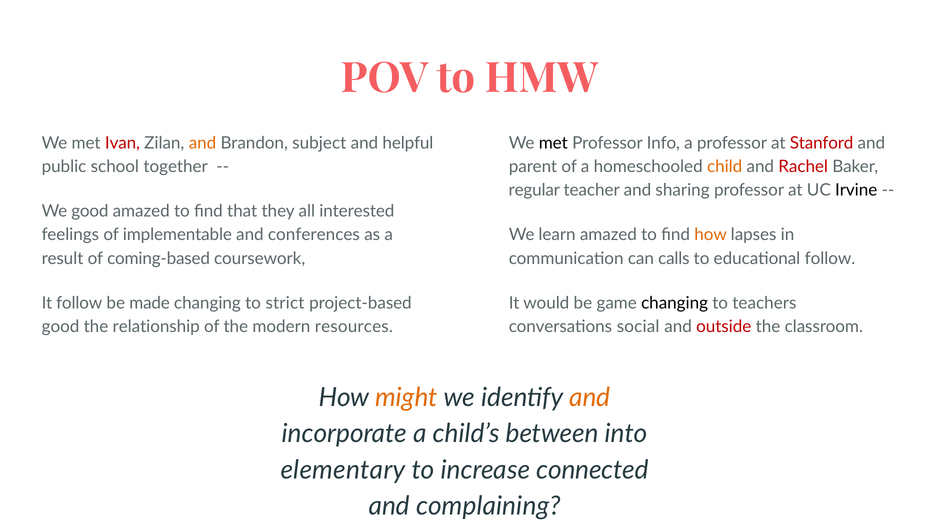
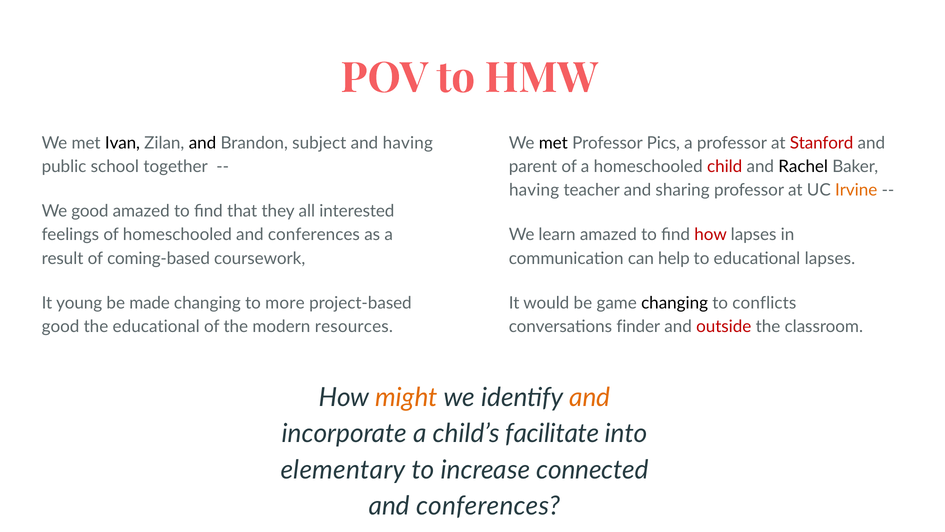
Ivan colour: red -> black (122, 143)
and colour: orange -> black (203, 143)
and helpful: helpful -> having (408, 143)
Info: Info -> Pics (663, 143)
child colour: orange -> red (725, 167)
Rachel colour: red -> black (803, 167)
regular: regular -> having (534, 190)
Irvine colour: black -> orange (856, 190)
of implementable: implementable -> homeschooled (177, 235)
how colour: orange -> red (711, 235)
calls: calls -> help (674, 258)
educational follow: follow -> lapses (830, 258)
It follow: follow -> young (79, 303)
strict: strict -> more (285, 303)
teachers: teachers -> conflicts (764, 303)
the relationship: relationship -> educational (156, 326)
social: social -> finder (638, 326)
between: between -> facilitate (552, 433)
complaining: complaining -> conferences (488, 506)
